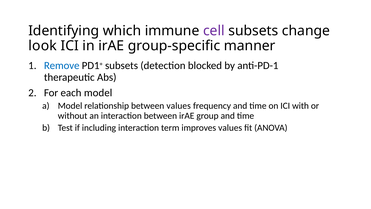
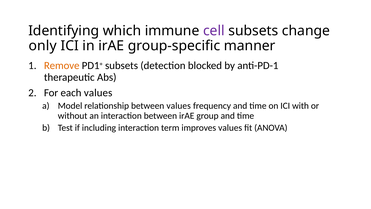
look: look -> only (43, 46)
Remove colour: blue -> orange (62, 66)
each model: model -> values (98, 93)
